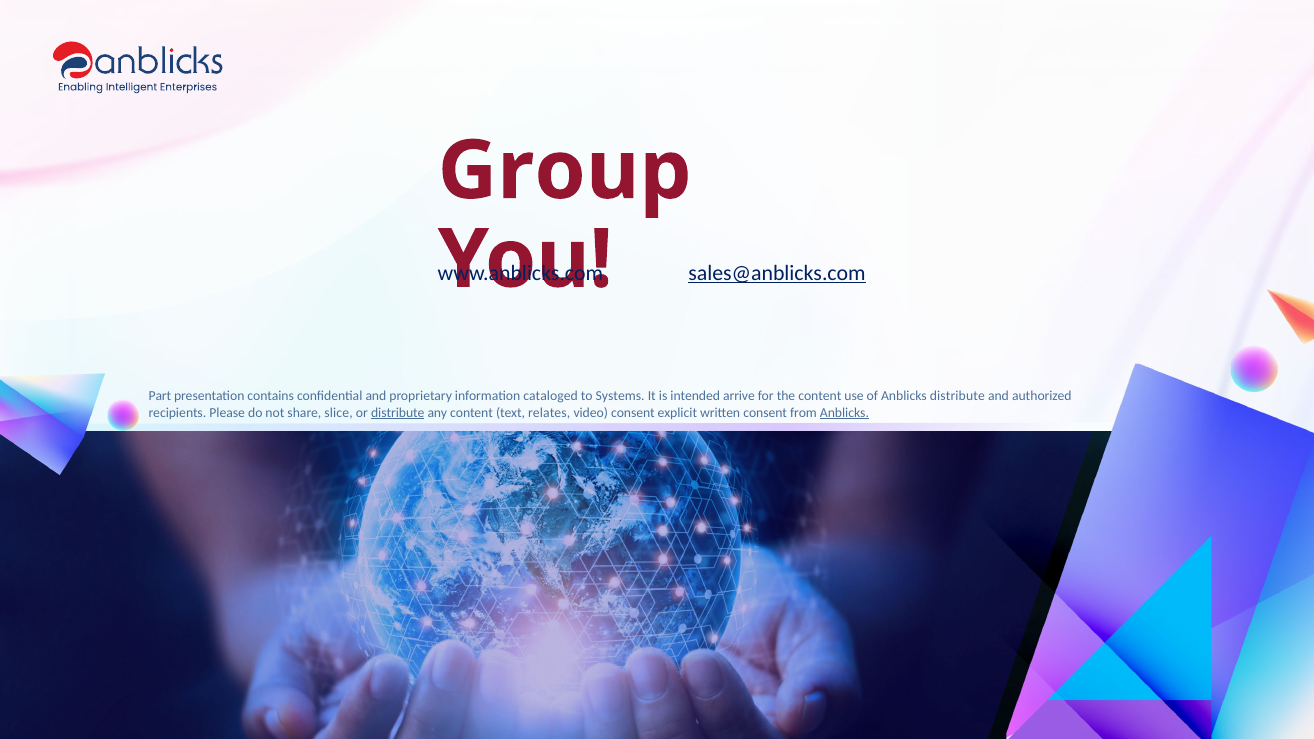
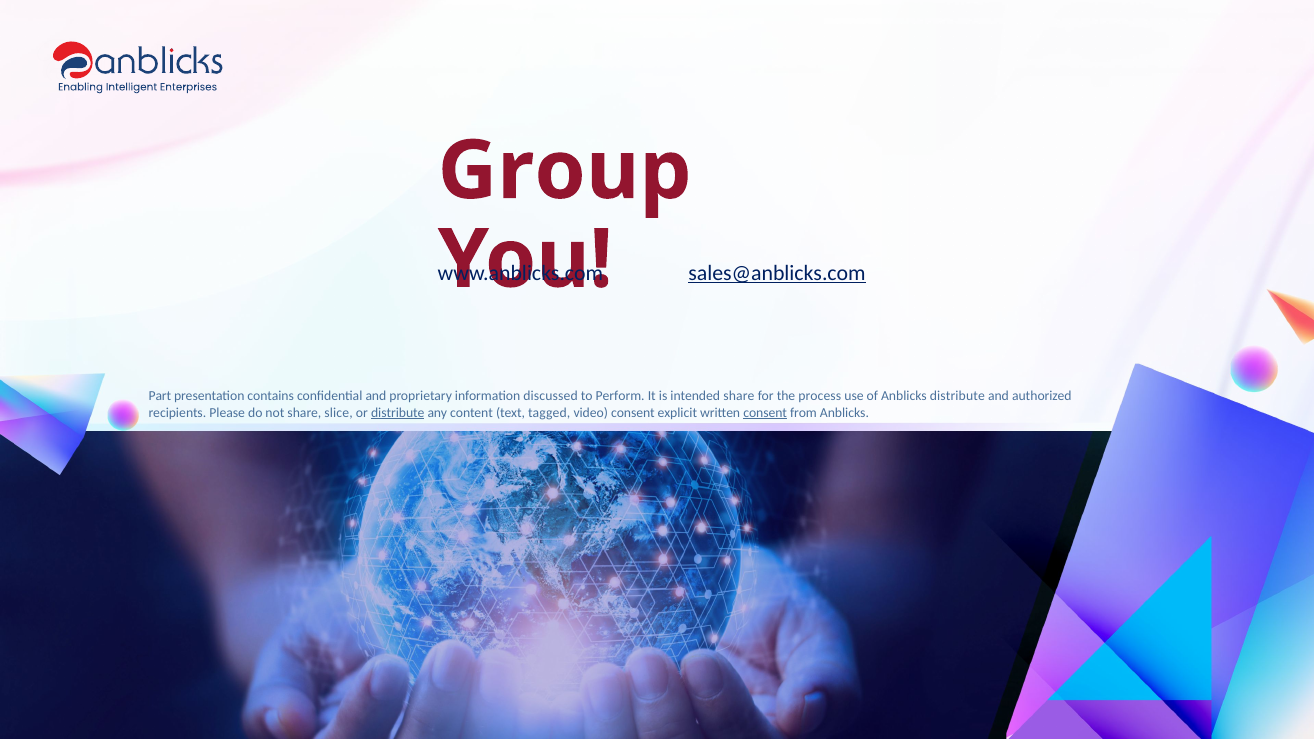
cataloged: cataloged -> discussed (551, 397)
Systems: Systems -> Perform (620, 397)
intended arrive: arrive -> share (739, 397)
the content: content -> process (820, 397)
relates: relates -> tagged (549, 413)
consent underline: none -> present (765, 413)
Anblicks underline: present -> none (844, 413)
